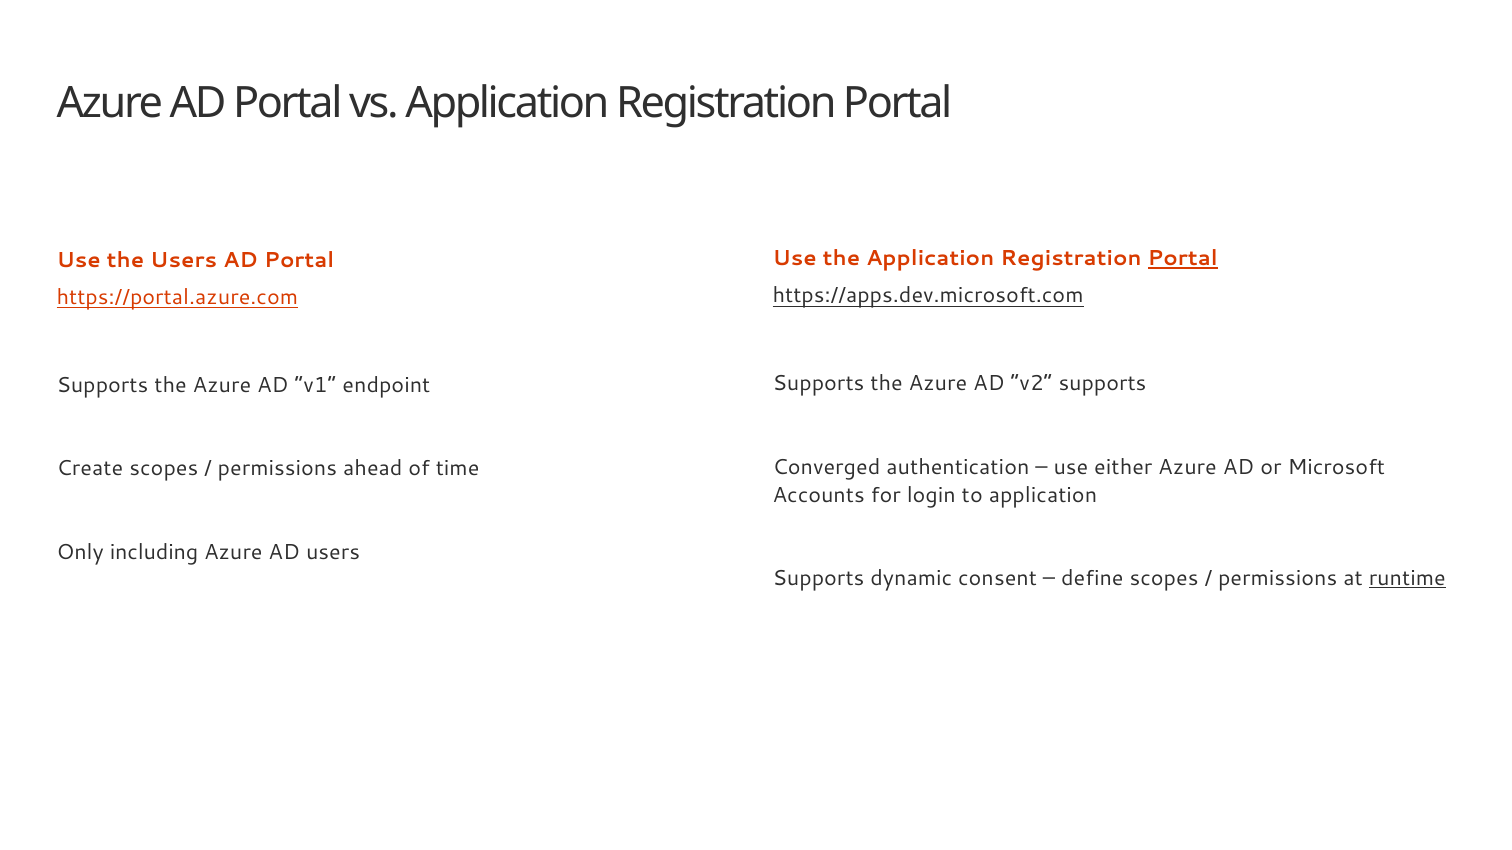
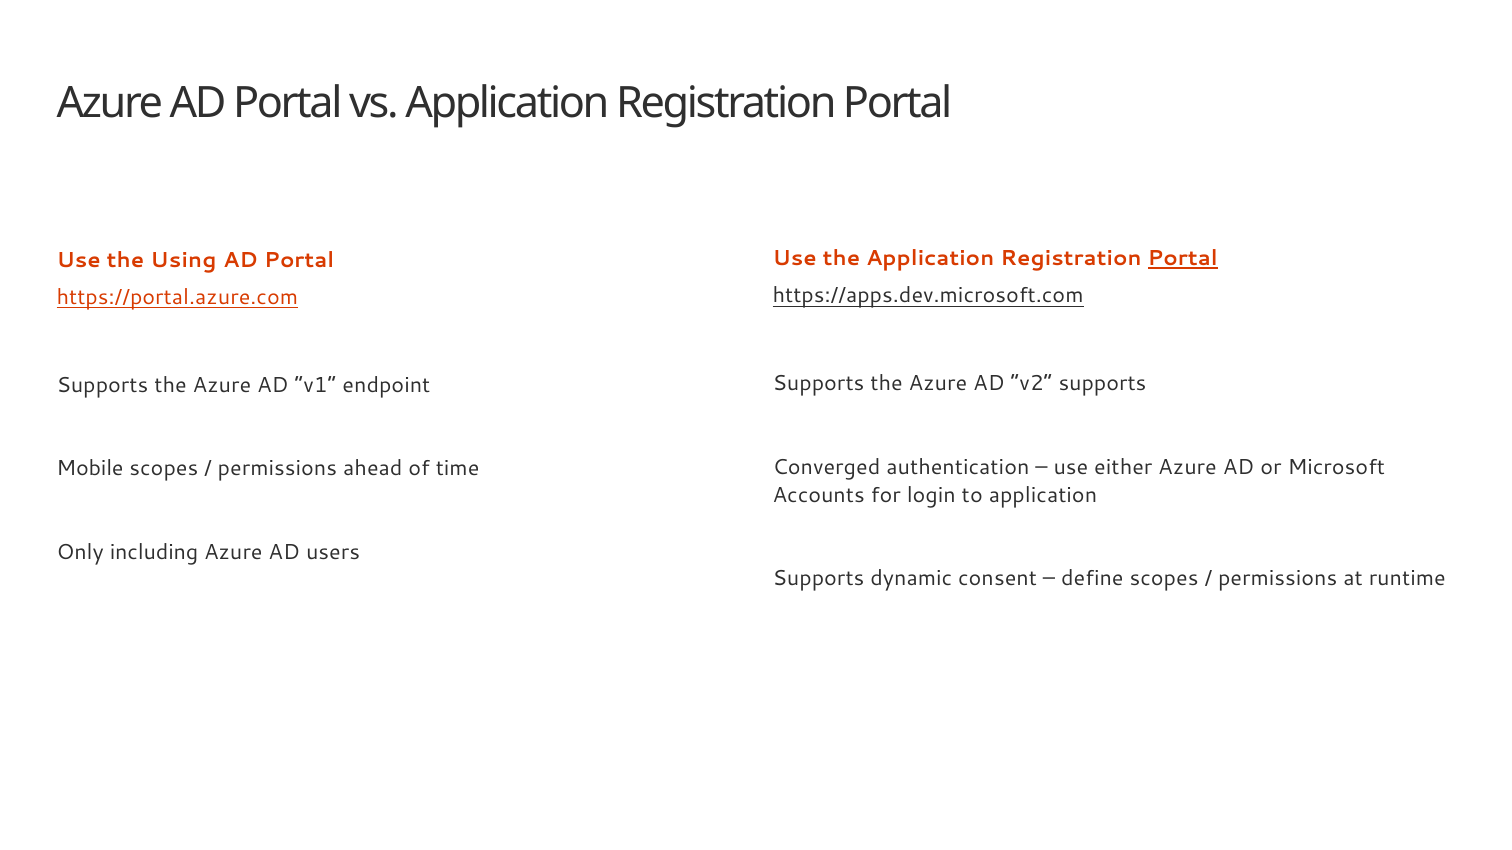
the Users: Users -> Using (183, 260)
Create: Create -> Mobile (90, 469)
runtime underline: present -> none (1407, 579)
